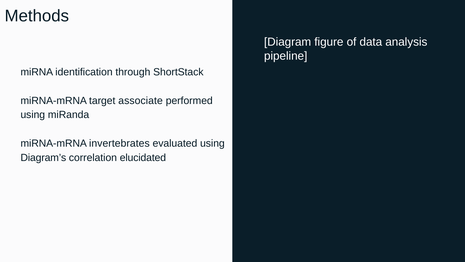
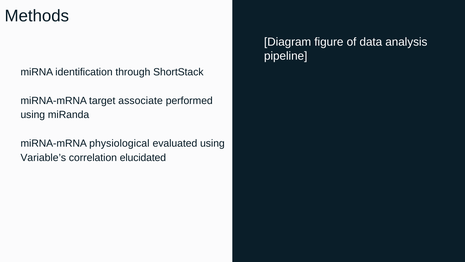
invertebrates: invertebrates -> physiological (119, 143)
Diagram’s: Diagram’s -> Variable’s (43, 157)
